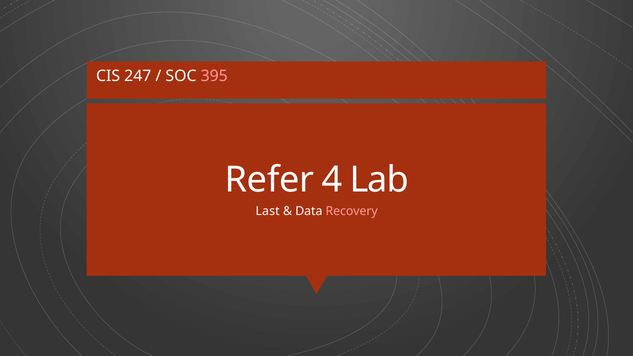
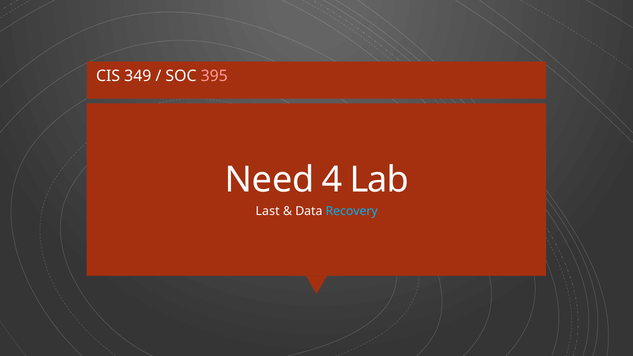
247: 247 -> 349 (138, 76)
Refer: Refer -> Need (269, 180)
Recovery colour: pink -> light blue (352, 211)
